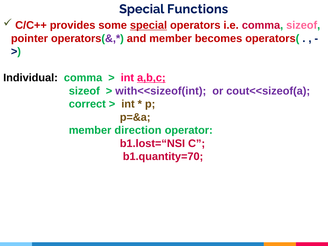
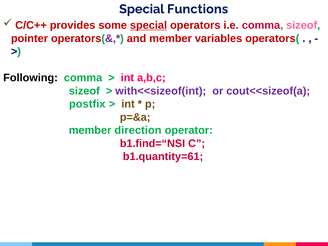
becomes: becomes -> variables (219, 38)
Individual: Individual -> Following (31, 78)
a,b,c underline: present -> none (151, 78)
correct: correct -> postfix (87, 104)
b1.lost=“NSI: b1.lost=“NSI -> b1.find=“NSI (152, 143)
b1.quantity=70: b1.quantity=70 -> b1.quantity=61 (163, 157)
